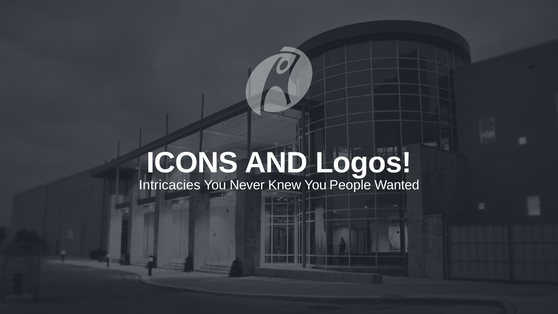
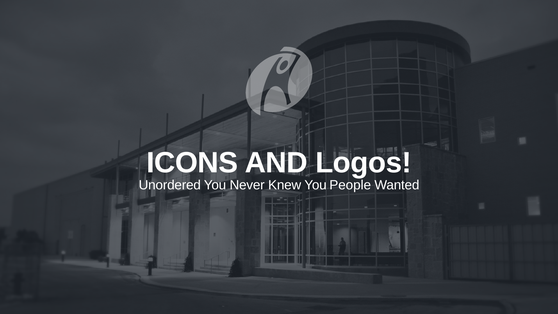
Intricacies: Intricacies -> Unordered (170, 185)
